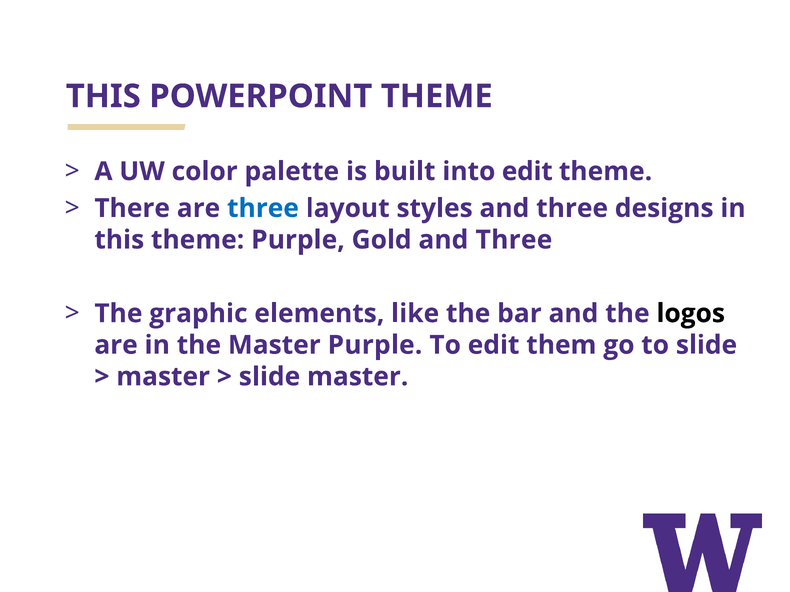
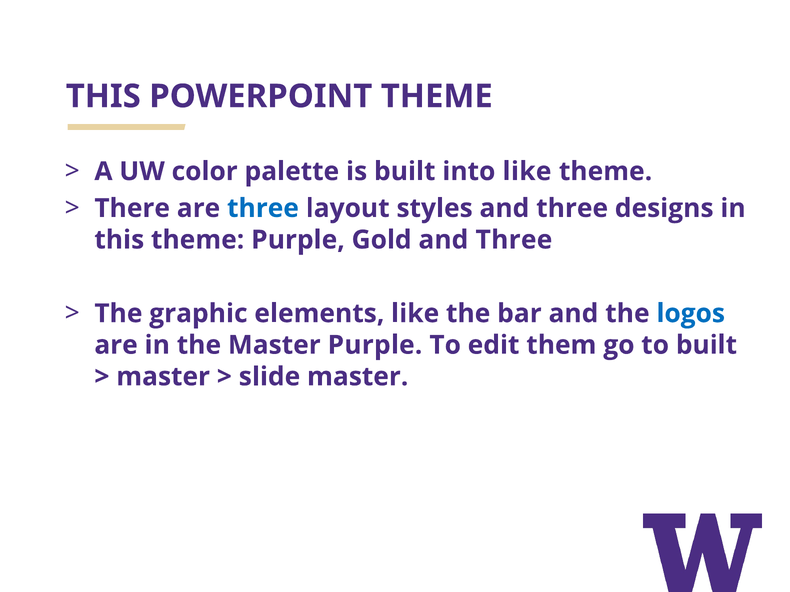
into edit: edit -> like (527, 172)
logos colour: black -> blue (691, 314)
to slide: slide -> built (706, 345)
